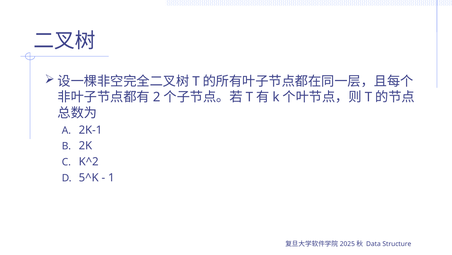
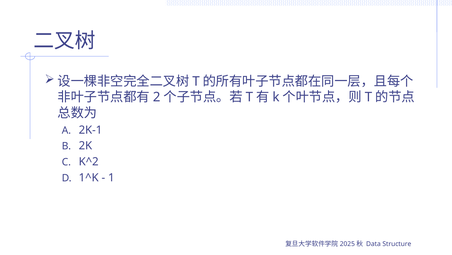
5^K: 5^K -> 1^K (89, 177)
